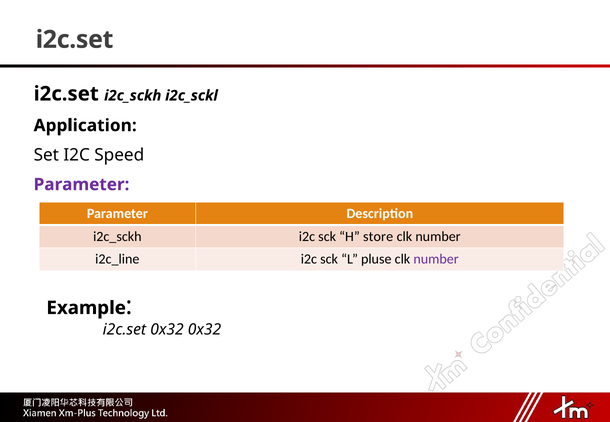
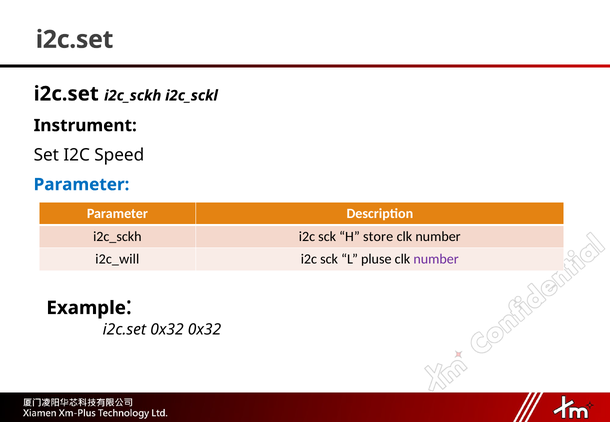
Application: Application -> Instrument (85, 126)
Parameter colour: purple -> blue (82, 185)
i2c_line: i2c_line -> i2c_will (117, 260)
